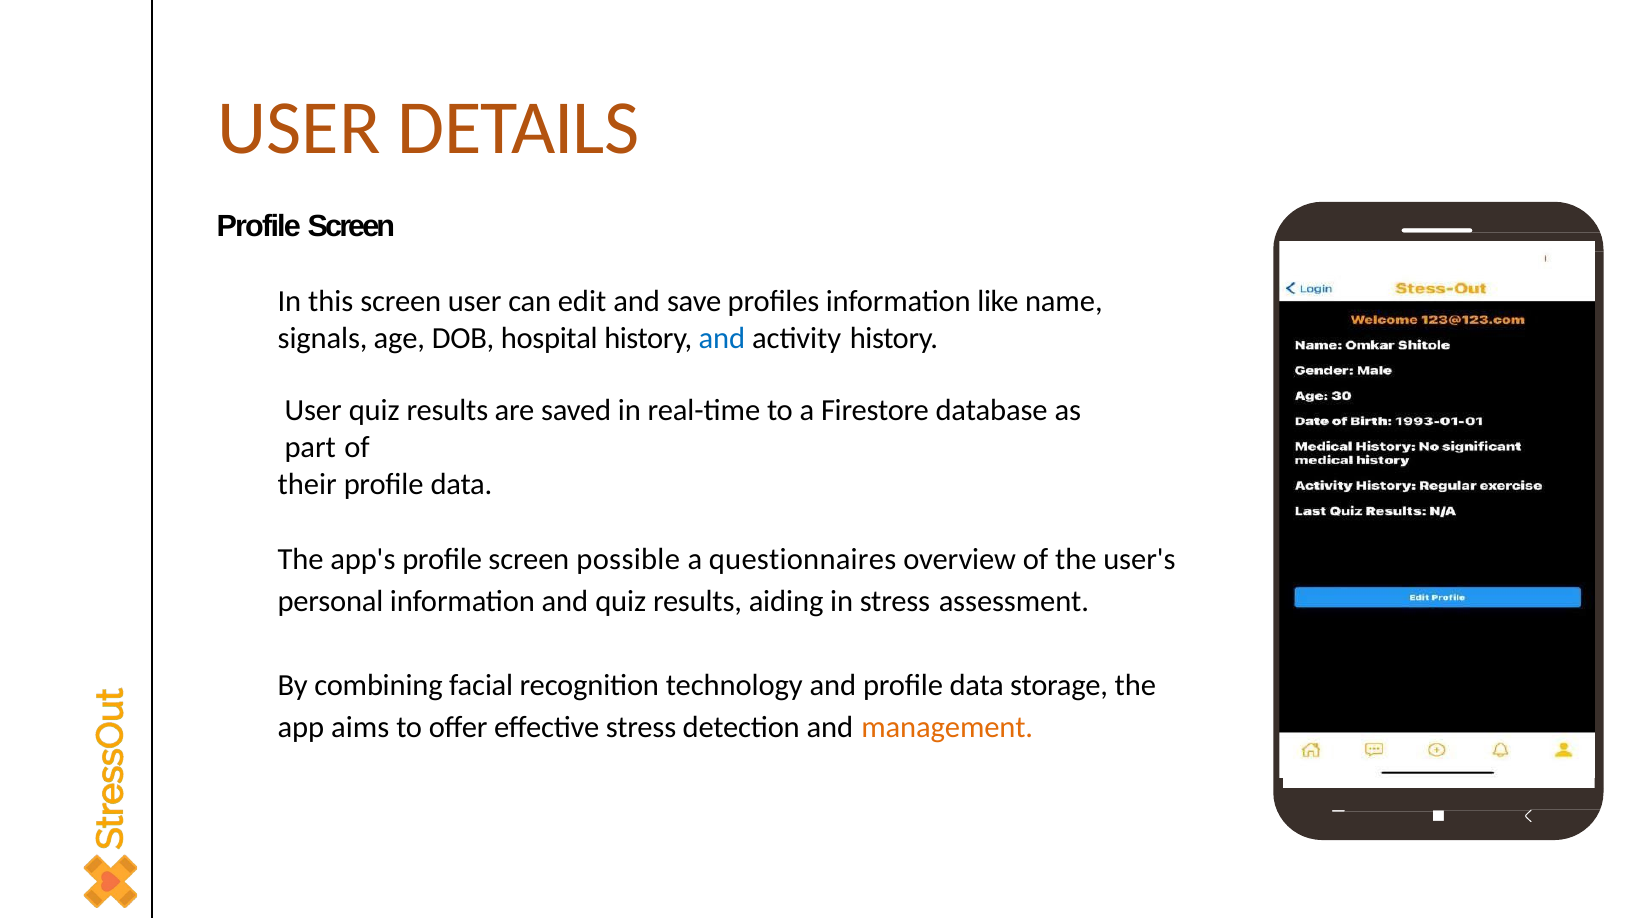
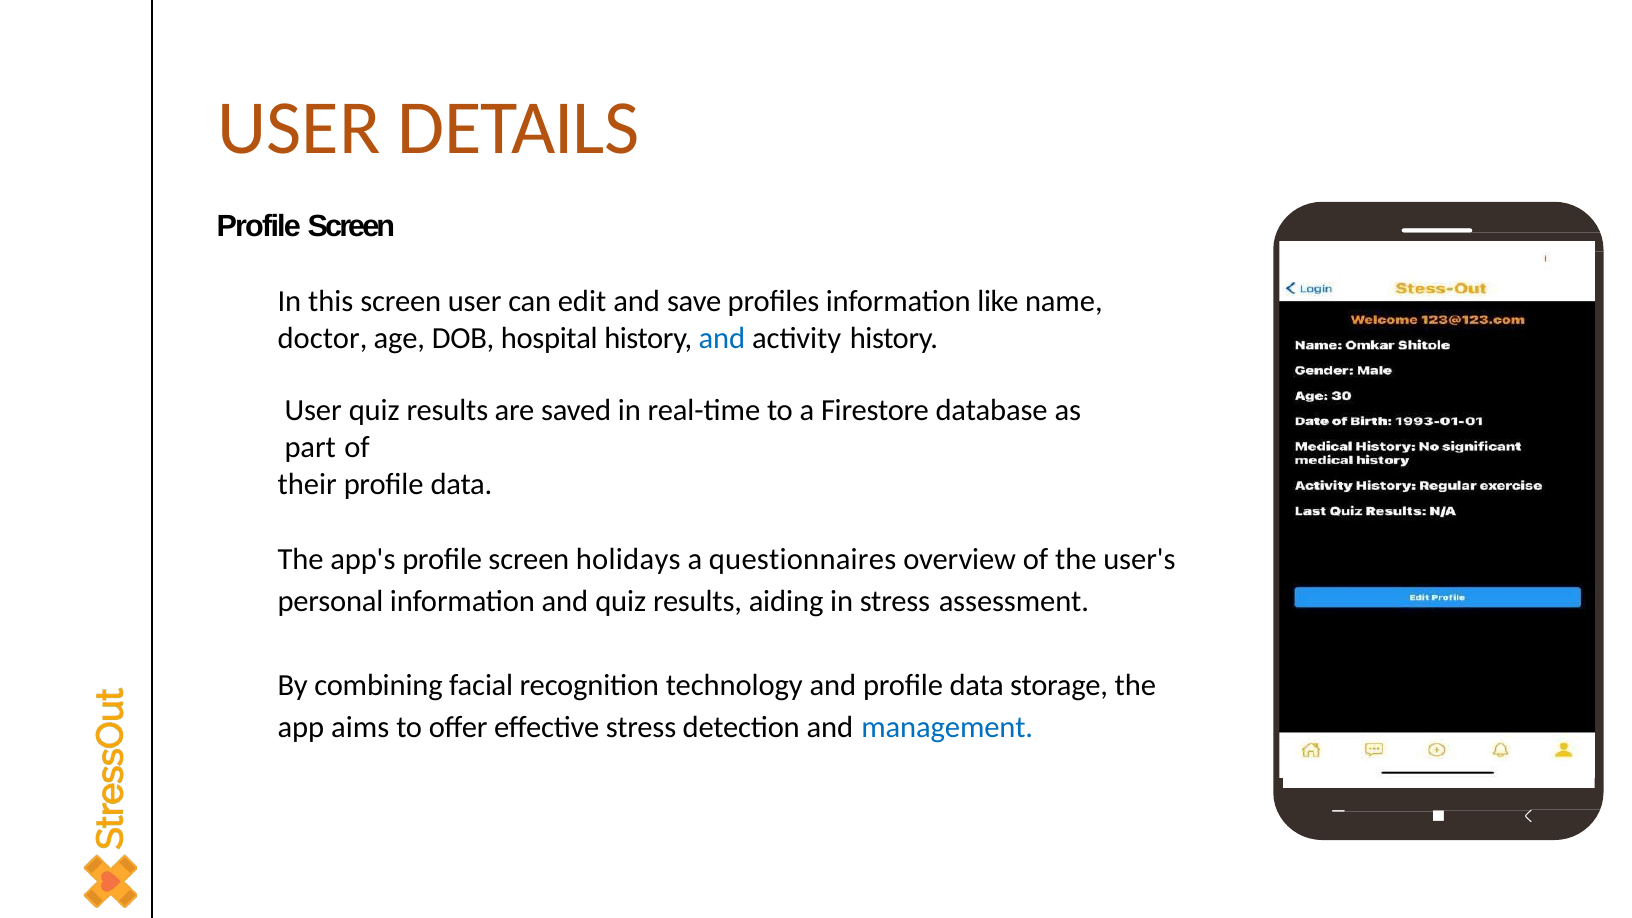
signals: signals -> doctor (323, 338)
possible: possible -> holidays (628, 560)
management colour: orange -> blue (947, 727)
